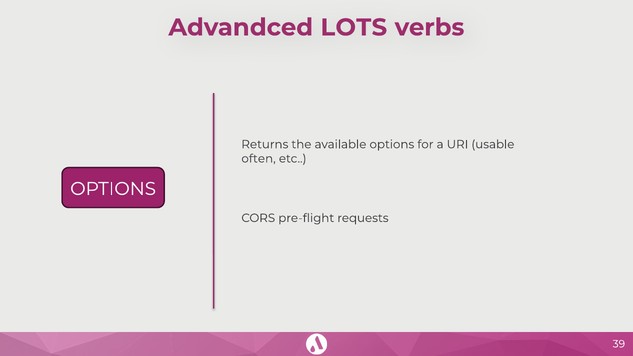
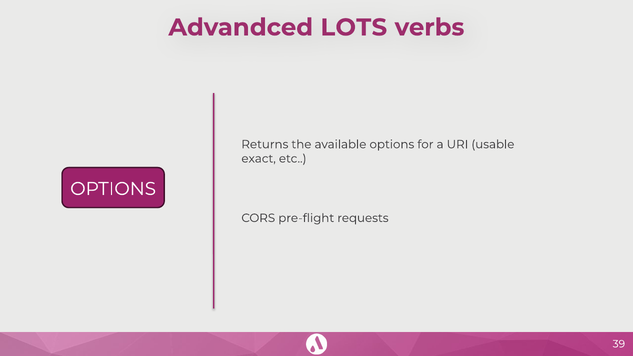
often: often -> exact (259, 159)
